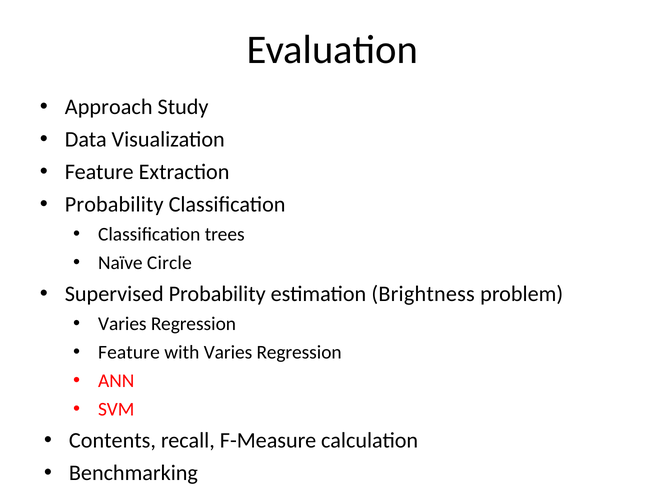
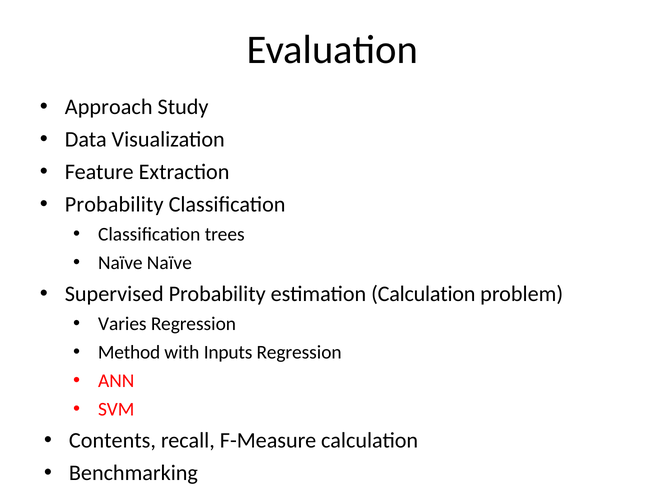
Naïve Circle: Circle -> Naïve (169, 263)
estimation Brightness: Brightness -> Calculation (423, 294)
Feature: Feature -> Method (129, 352)
with Varies: Varies -> Inputs (228, 352)
